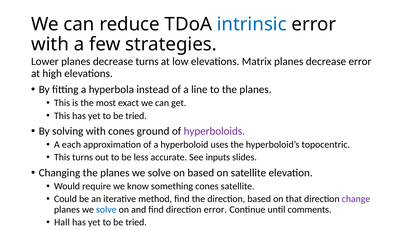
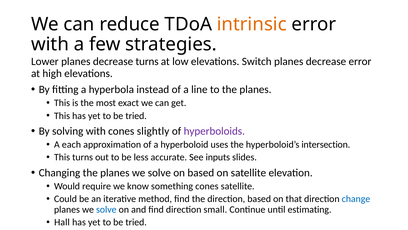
intrinsic colour: blue -> orange (252, 24)
Matrix: Matrix -> Switch (257, 61)
ground: ground -> slightly (153, 131)
topocentric: topocentric -> intersection (326, 144)
change colour: purple -> blue (356, 199)
direction error: error -> small (215, 209)
comments: comments -> estimating (310, 209)
